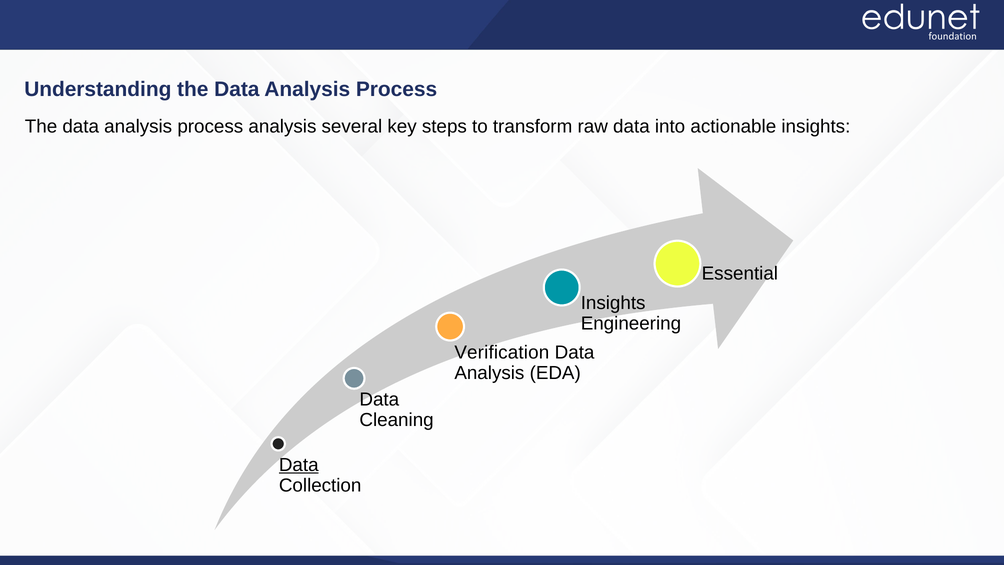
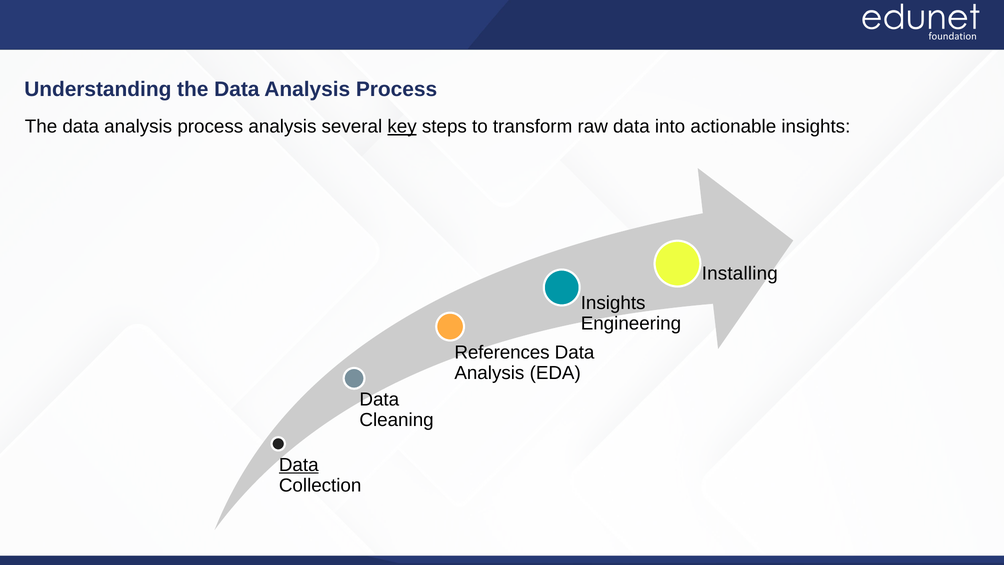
key underline: none -> present (402, 127)
Essential: Essential -> Installing (740, 274)
Verification: Verification -> References (502, 353)
